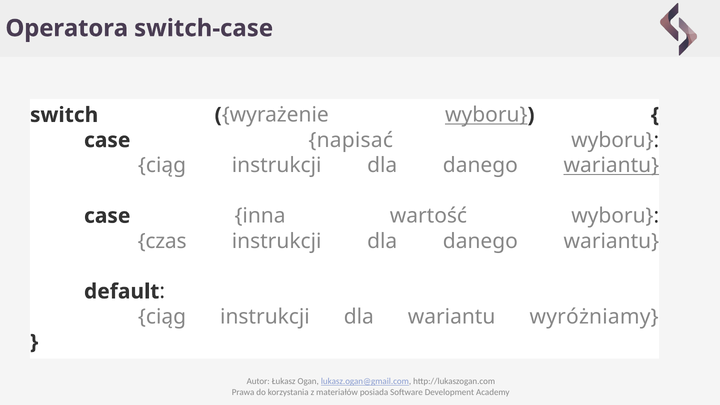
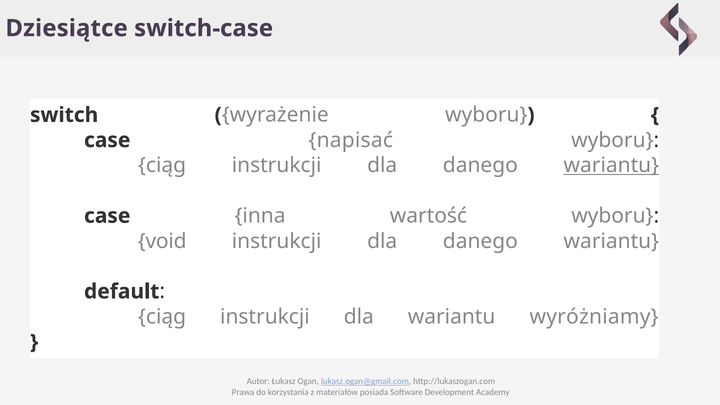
Operatora: Operatora -> Dziesiątce (67, 28)
wyboru underline: present -> none (486, 115)
czas: czas -> void (162, 241)
